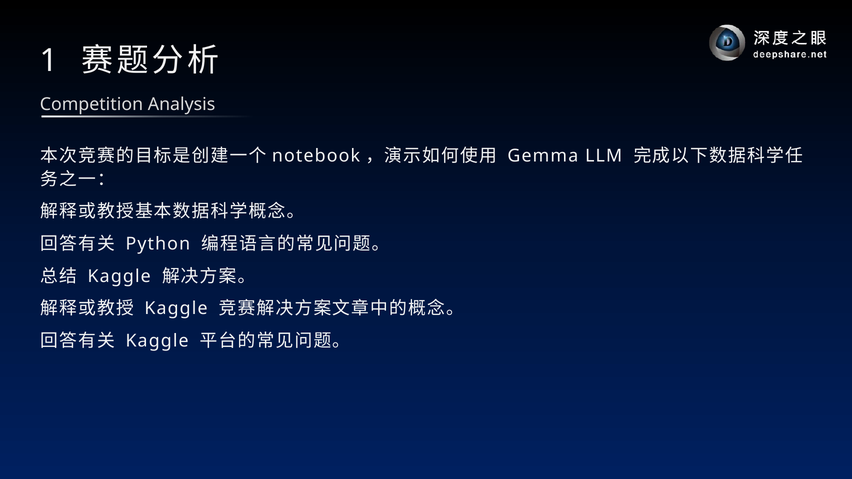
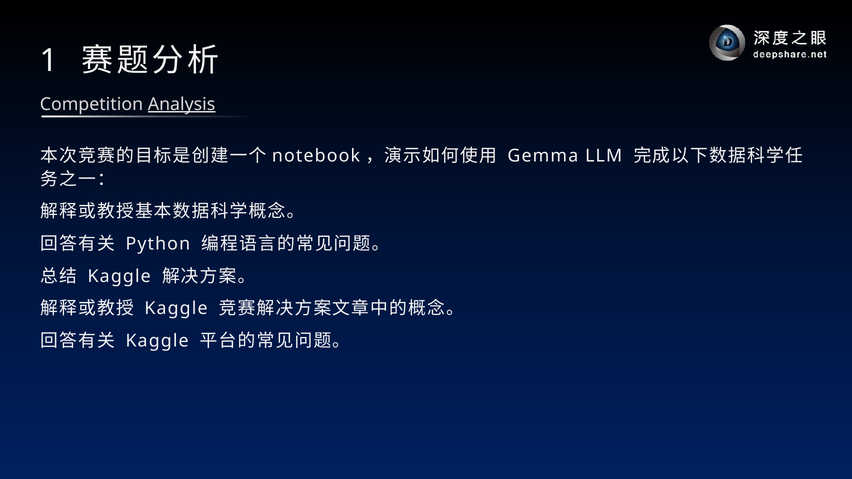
Analysis underline: none -> present (182, 104)
